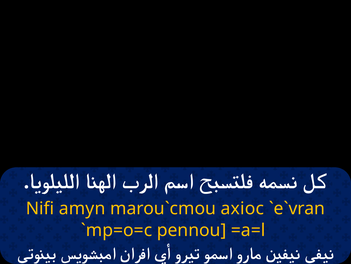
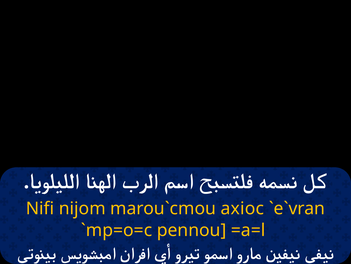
amyn: amyn -> nijom (82, 208)
